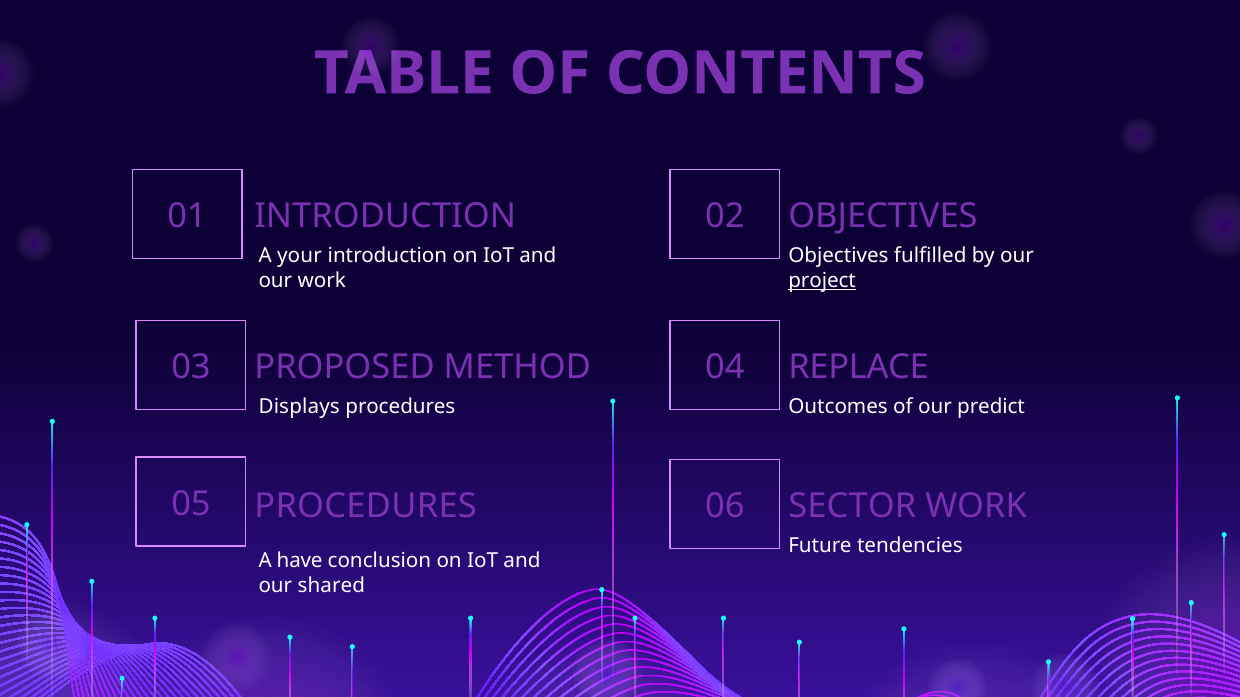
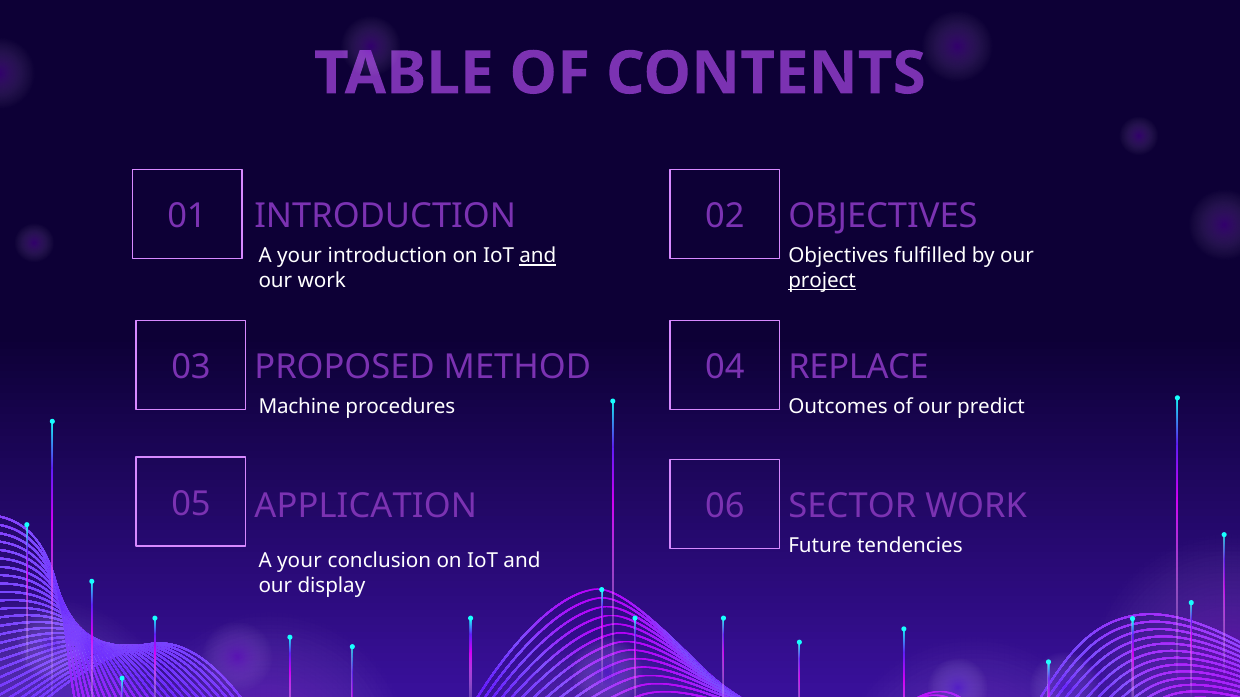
and underline: none -> present (538, 256)
Displays: Displays -> Machine (299, 407)
PROCEDURES: PROCEDURES -> APPLICATION (366, 507)
have: have -> your (299, 561)
shared: shared -> display (331, 586)
